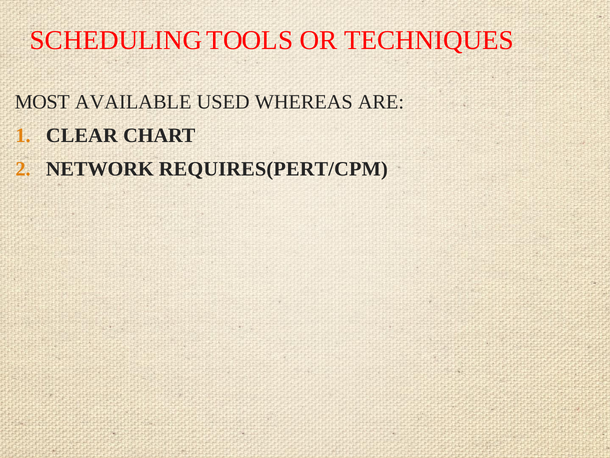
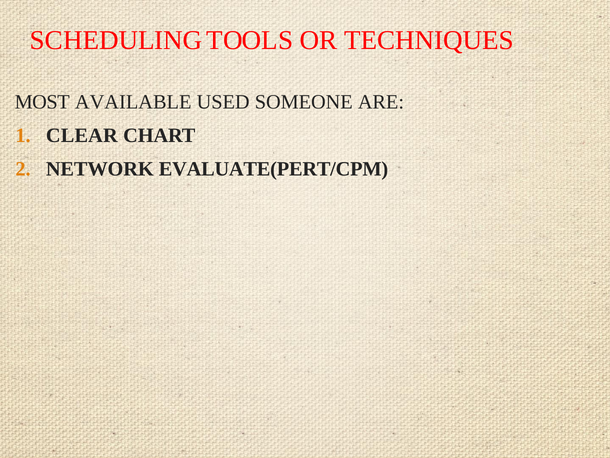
WHEREAS: WHEREAS -> SOMEONE (304, 102)
REQUIRES(PERT/CPM: REQUIRES(PERT/CPM -> EVALUATE(PERT/CPM (273, 169)
